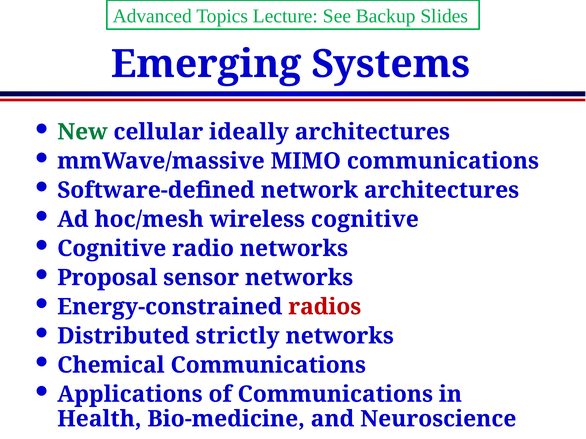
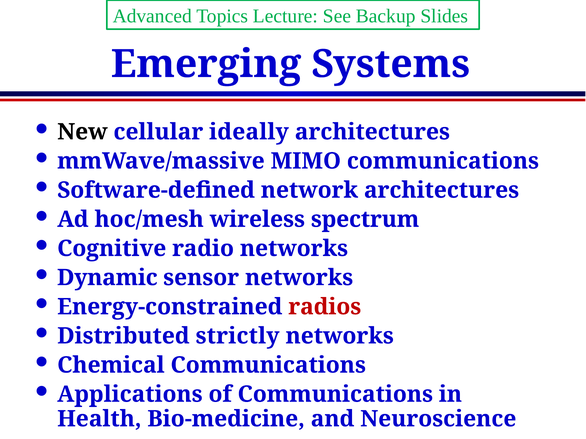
New colour: green -> black (82, 132)
wireless cognitive: cognitive -> spectrum (365, 220)
Proposal: Proposal -> Dynamic (107, 278)
